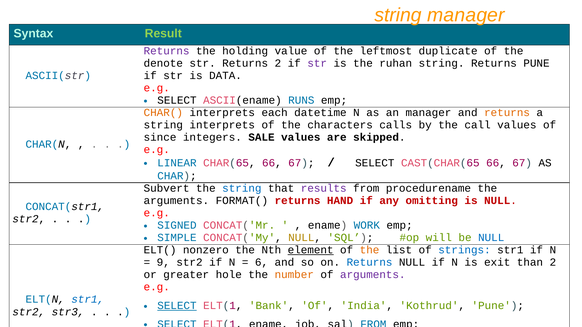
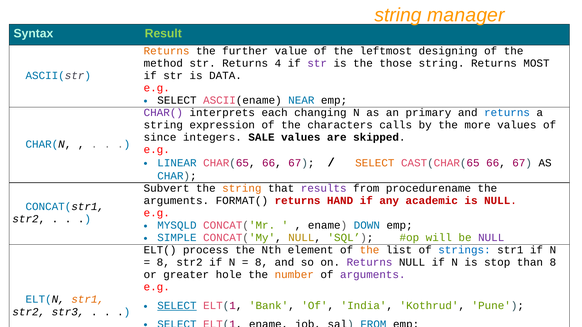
Returns colour: purple -> orange (167, 51)
holding: holding -> further (245, 51)
duplicate: duplicate -> designing (448, 51)
denote: denote -> method (163, 63)
Returns 2: 2 -> 4 (278, 63)
ruhan: ruhan -> those (396, 63)
Returns PUNE: PUNE -> MOST (536, 63)
RUNS: RUNS -> NEAR (301, 100)
CHAR( colour: orange -> purple (163, 113)
datetime: datetime -> changing (320, 113)
an manager: manager -> primary (428, 113)
returns colour: orange -> blue (507, 113)
string interprets: interprets -> expression (222, 125)
call: call -> more (478, 125)
SELECT colour: black -> orange (375, 163)
string colour: blue -> orange (242, 188)
omitting: omitting -> academic (432, 201)
SIGNED: SIGNED -> MYSQLD (177, 225)
WORK: WORK -> DOWN (367, 225)
NULL colour: blue -> purple (491, 238)
nonzero: nonzero -> process (206, 250)
element underline: present -> none (311, 250)
9: 9 -> 8 (163, 263)
6: 6 -> 8 (262, 263)
Returns colour: blue -> purple (370, 263)
exit: exit -> stop (497, 263)
than 2: 2 -> 8 (553, 263)
str1 colour: blue -> orange (88, 300)
